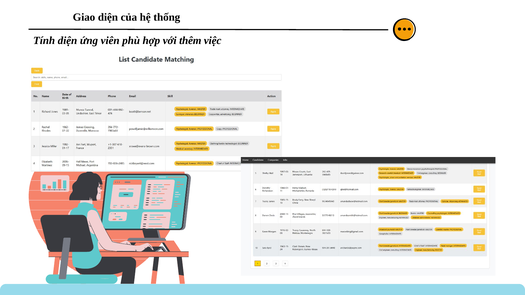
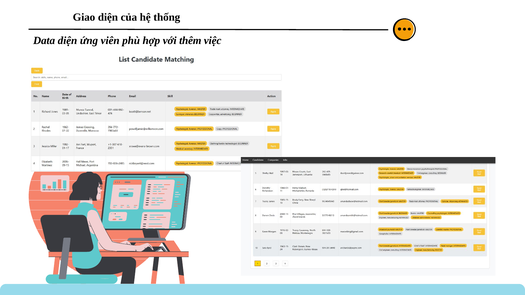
Tính: Tính -> Data (44, 40)
